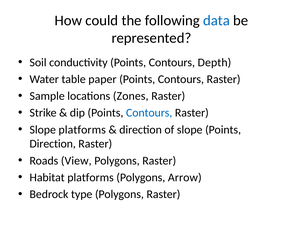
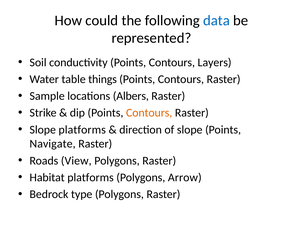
Depth: Depth -> Layers (215, 62)
paper: paper -> things (103, 79)
Zones: Zones -> Albers (131, 96)
Contours colour: blue -> orange (149, 113)
Direction: Direction -> Navigate (53, 144)
